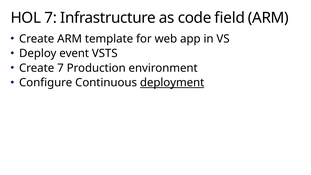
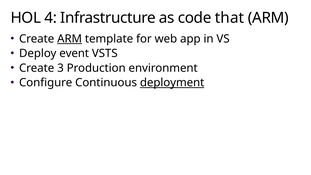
HOL 7: 7 -> 4 (51, 18)
field: field -> that (230, 18)
ARM underline: none -> present (70, 39)
Create 7: 7 -> 3 (60, 68)
